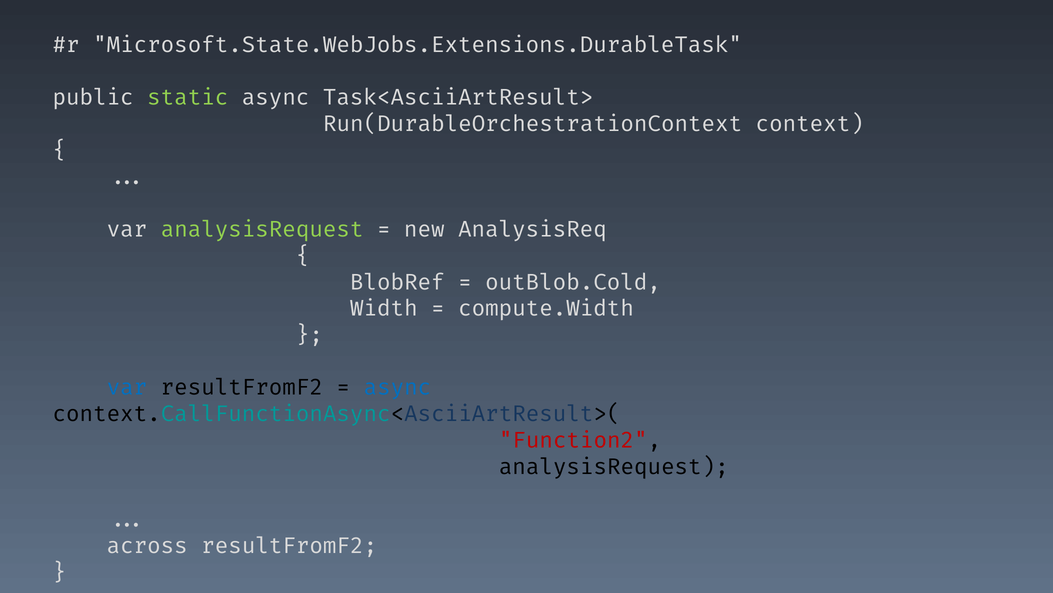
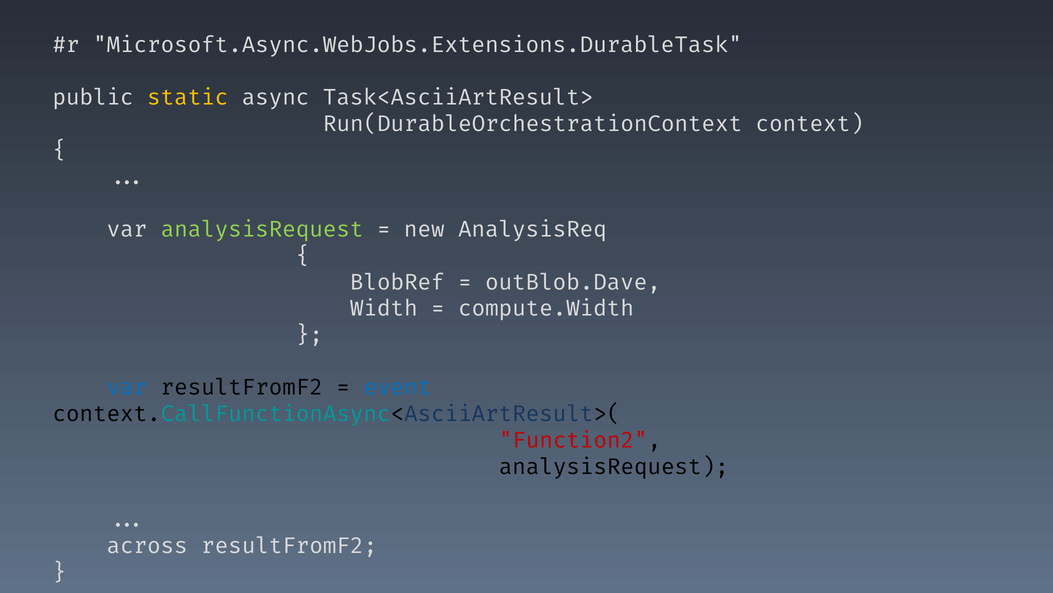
Microsoft.State.WebJobs.Extensions.DurableTask: Microsoft.State.WebJobs.Extensions.DurableTask -> Microsoft.Async.WebJobs.Extensions.DurableTask (418, 45)
static colour: light green -> yellow (188, 98)
outBlob.Cold: outBlob.Cold -> outBlob.Dave (573, 282)
async: async -> event (397, 387)
